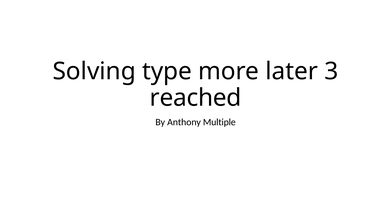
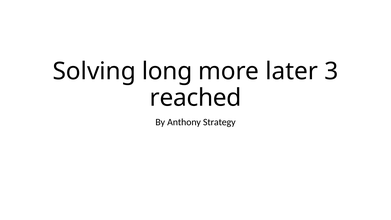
type: type -> long (167, 71)
Multiple: Multiple -> Strategy (219, 122)
